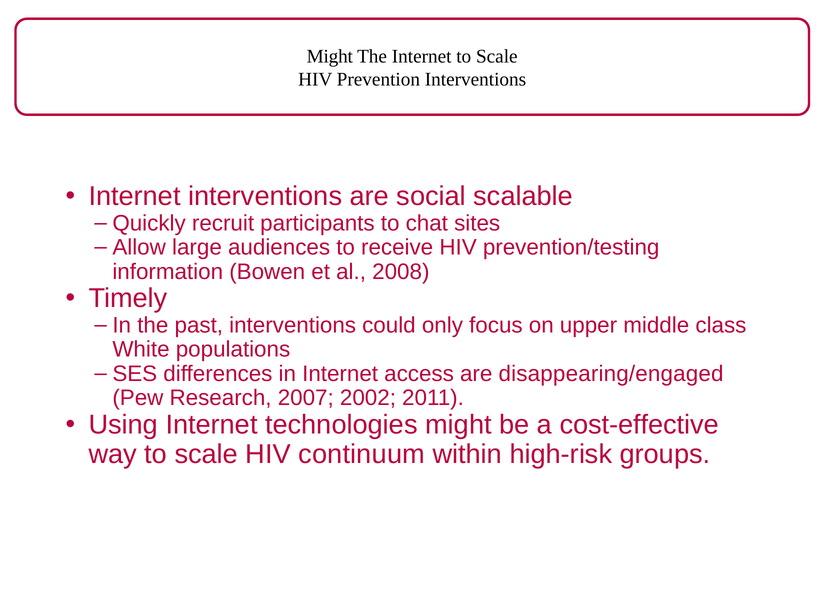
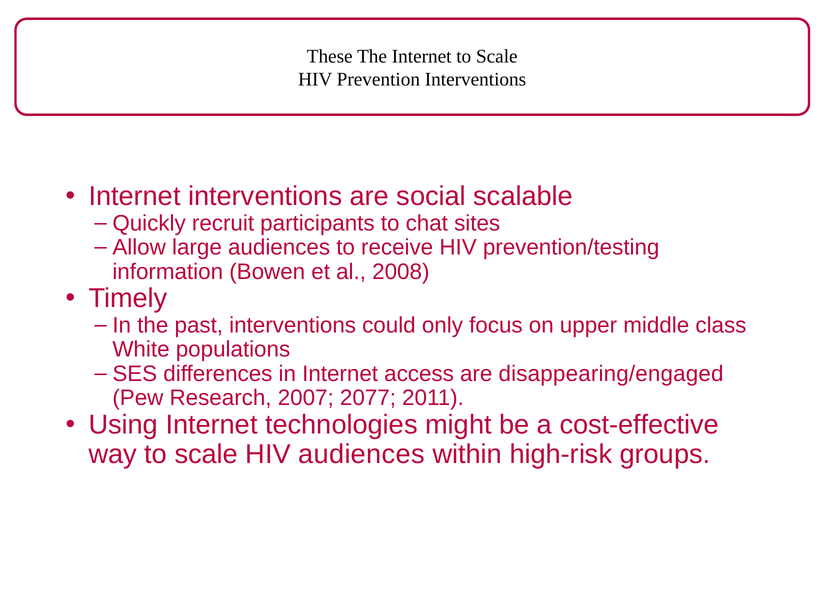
Might: Might -> These (330, 57)
2002: 2002 -> 2077 (368, 398)
HIV continuum: continuum -> audiences (362, 454)
